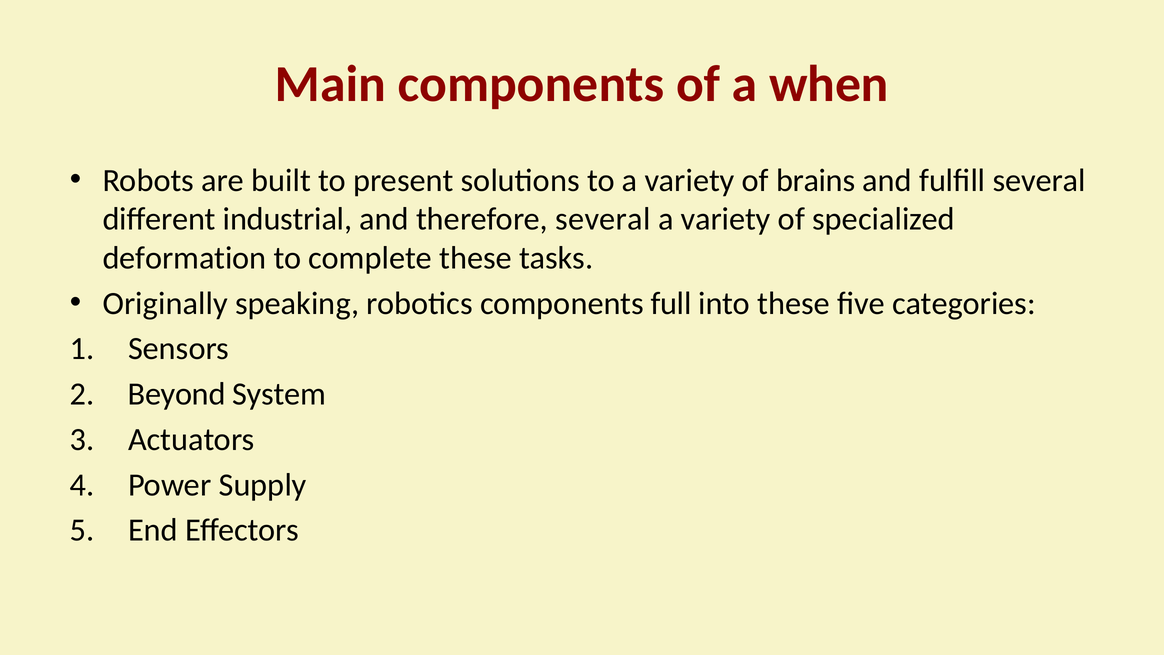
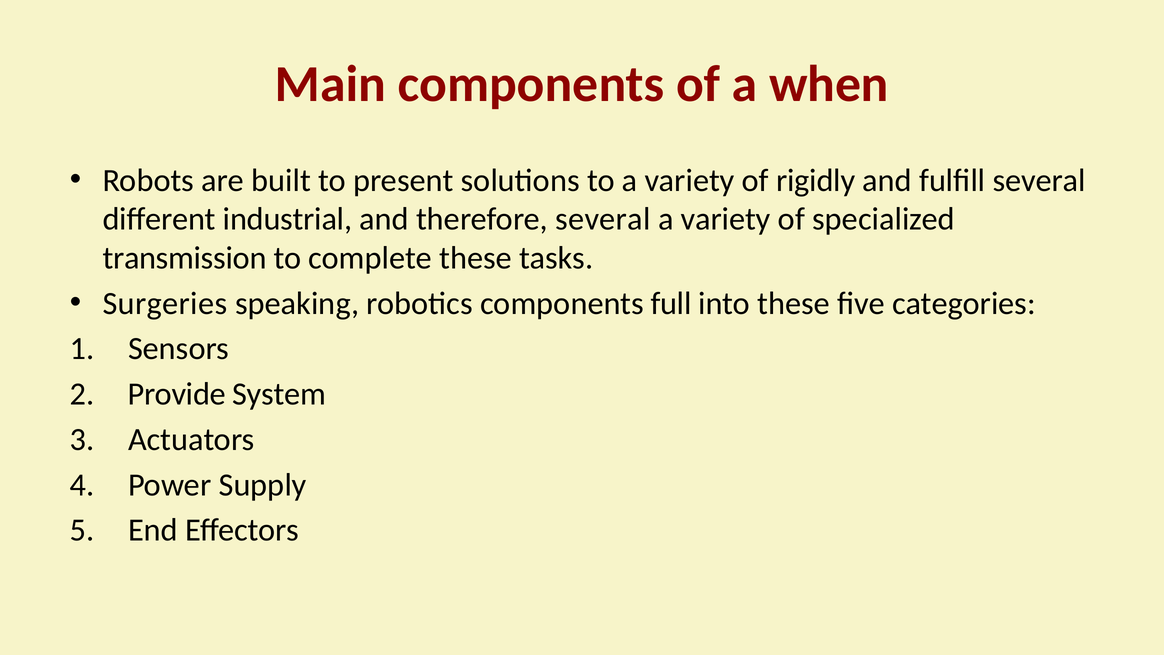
brains: brains -> rigidly (816, 180)
deformation: deformation -> transmission (185, 258)
Originally: Originally -> Surgeries (165, 303)
Beyond: Beyond -> Provide (177, 394)
